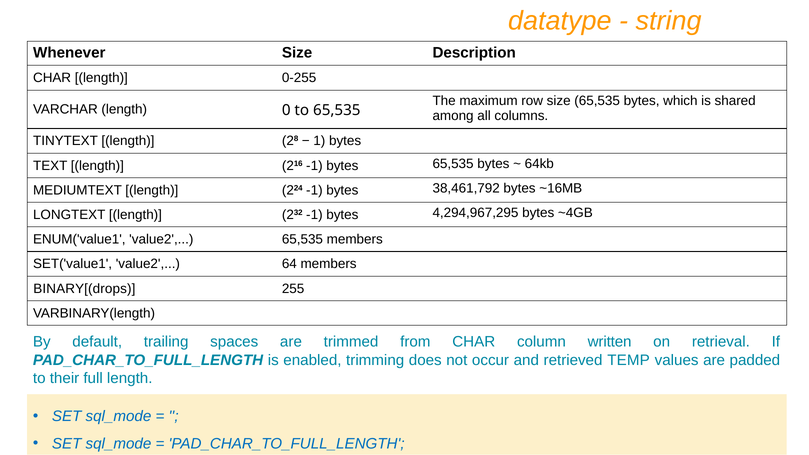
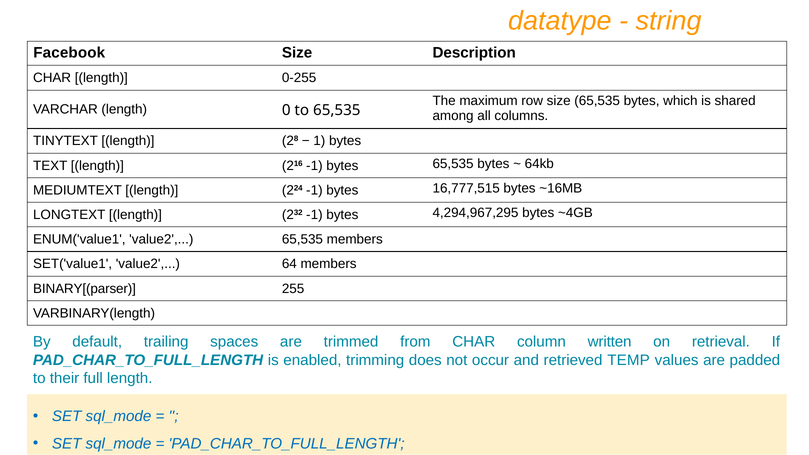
Whenever: Whenever -> Facebook (69, 53)
38,461,792: 38,461,792 -> 16,777,515 (466, 188)
BINARY[(drops: BINARY[(drops -> BINARY[(parser (85, 289)
